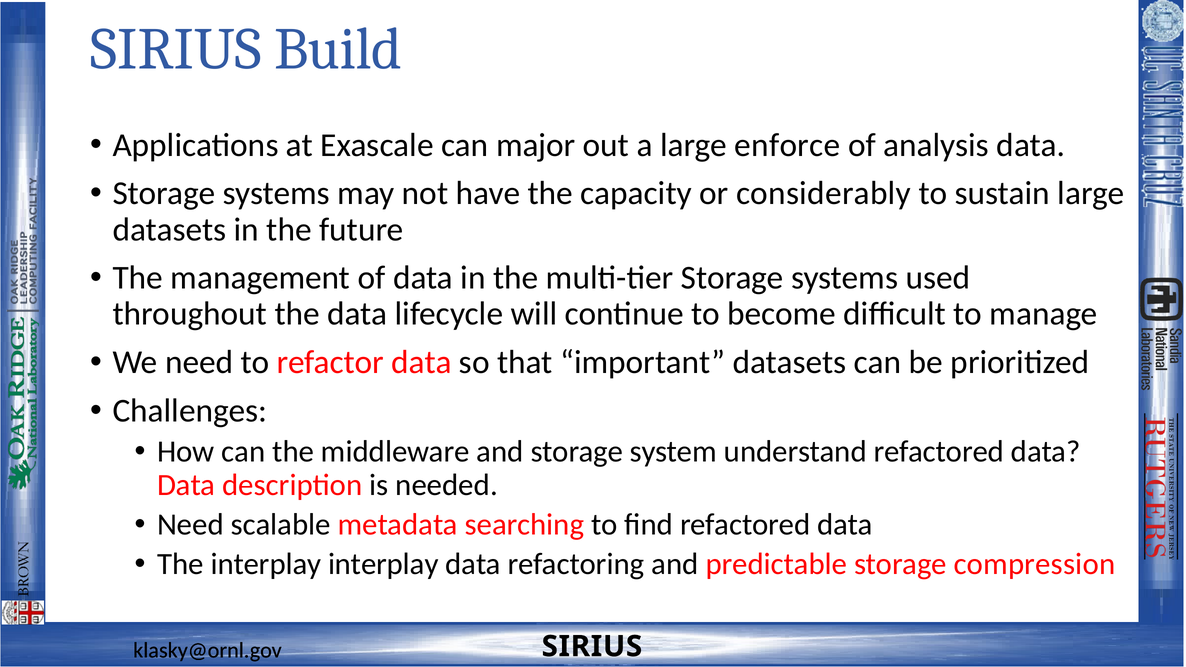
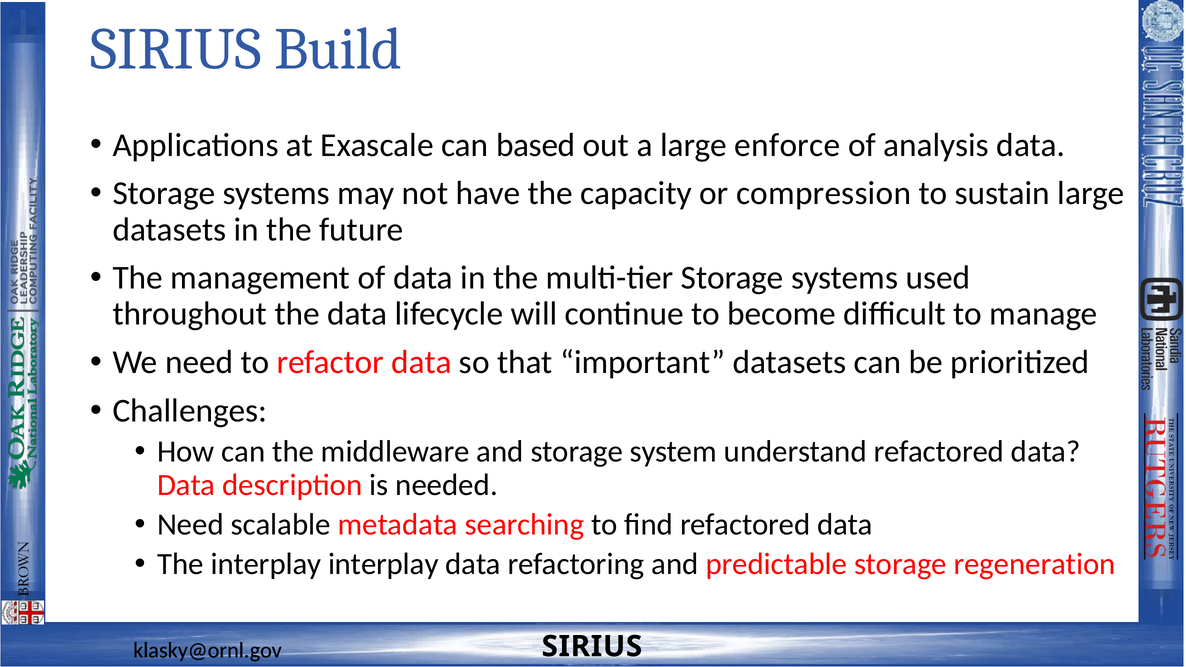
major: major -> based (536, 145)
considerably: considerably -> compression (824, 193)
compression: compression -> regeneration (1035, 564)
